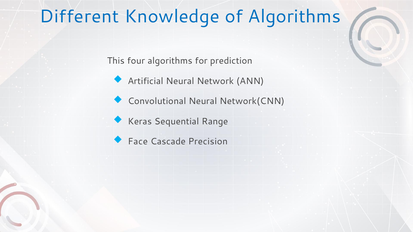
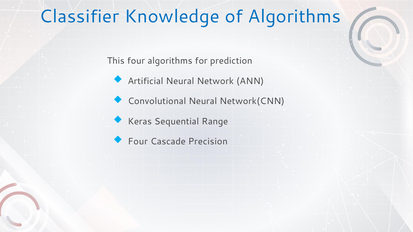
Different: Different -> Classifier (79, 16)
Face: Face -> Four (138, 142)
